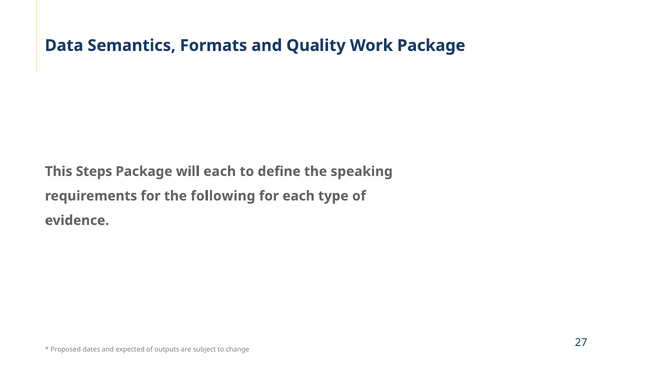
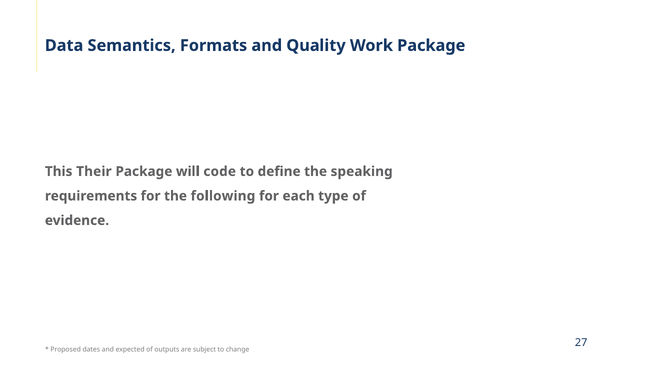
Steps: Steps -> Their (94, 171)
will each: each -> code (220, 171)
